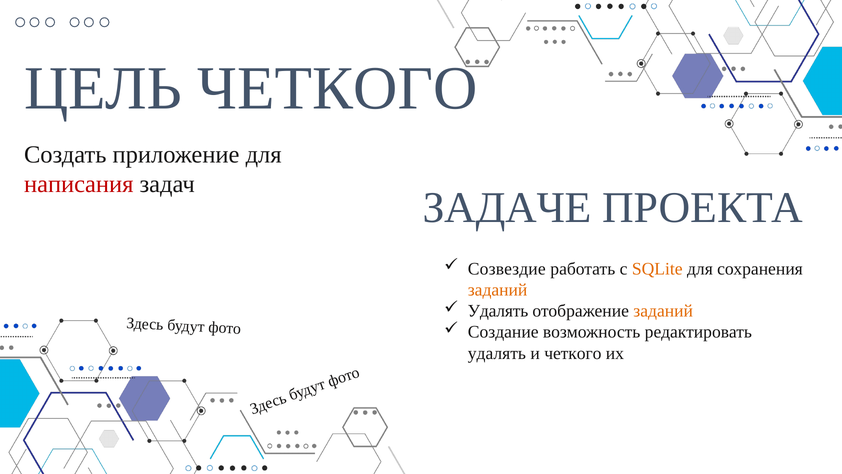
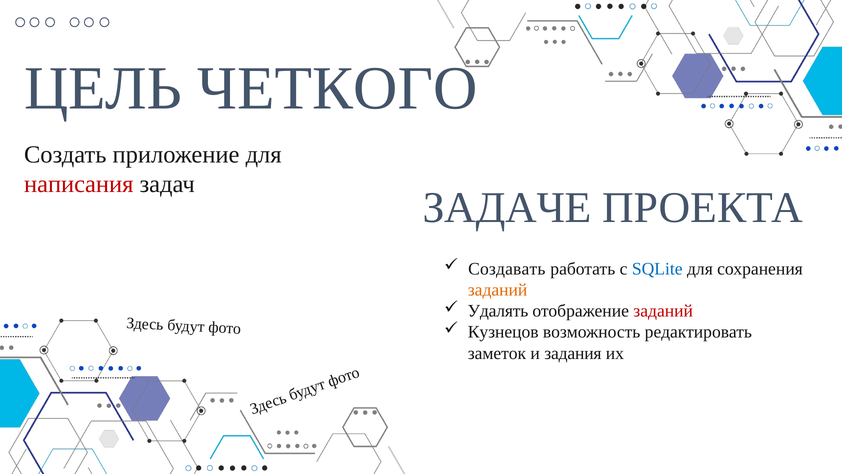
Созвездие: Созвездие -> Создавать (507, 269)
SQLite colour: orange -> blue (657, 269)
заданий colour: orange -> red (663, 311)
Создание: Создание -> Кузнецов (503, 332)
удалять: удалять -> заметок (497, 353)
и четкого: четкого -> задания (573, 353)
